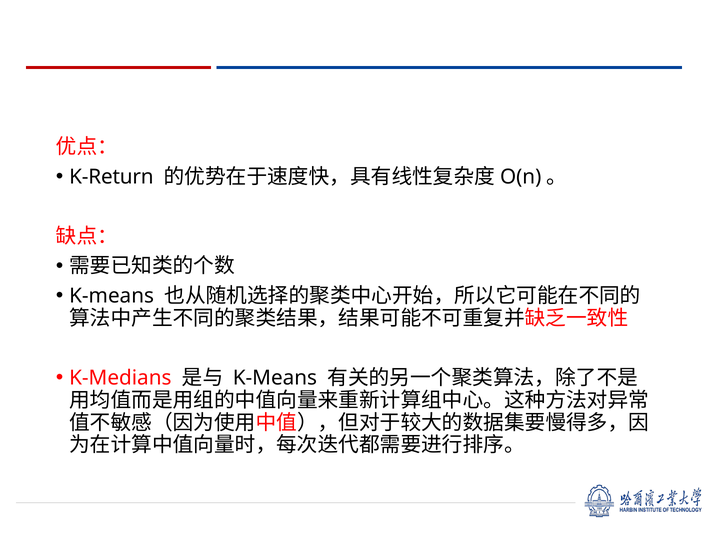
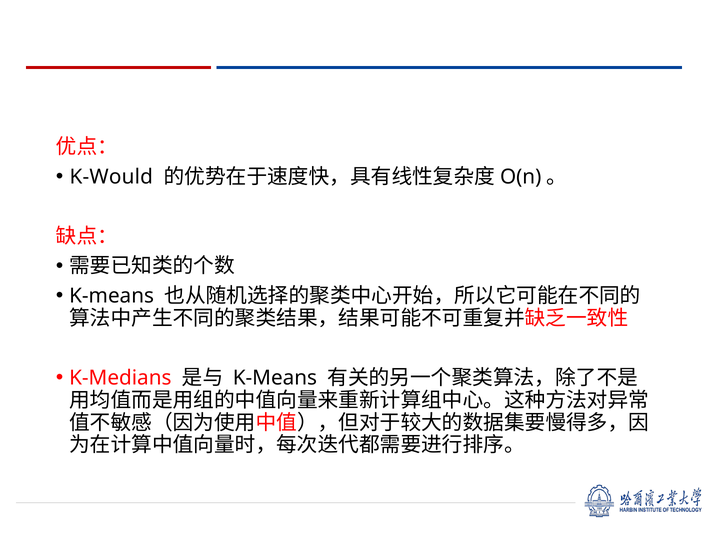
K-Return: K-Return -> K-Would (111, 177)
